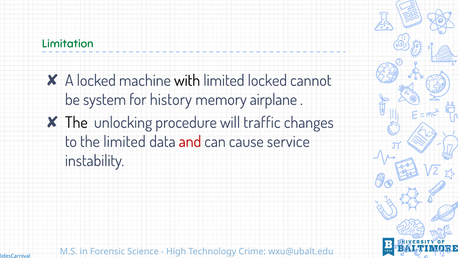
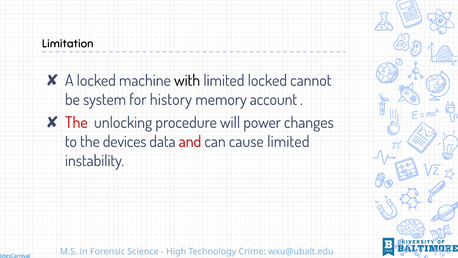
Limitation colour: green -> black (68, 44)
airplane: airplane -> account (273, 100)
The colour: black -> red (76, 122)
traffic: traffic -> power (262, 122)
the limited: limited -> devices (125, 142)
cause service: service -> limited (288, 142)
